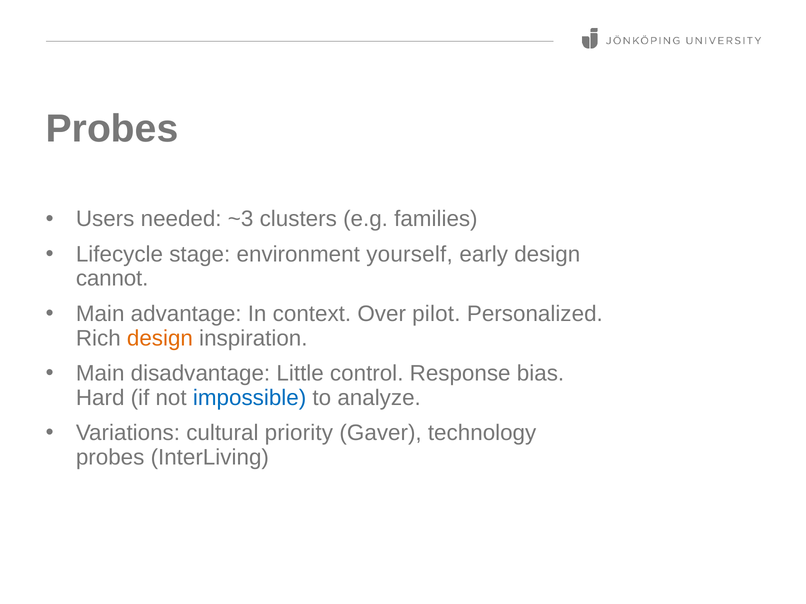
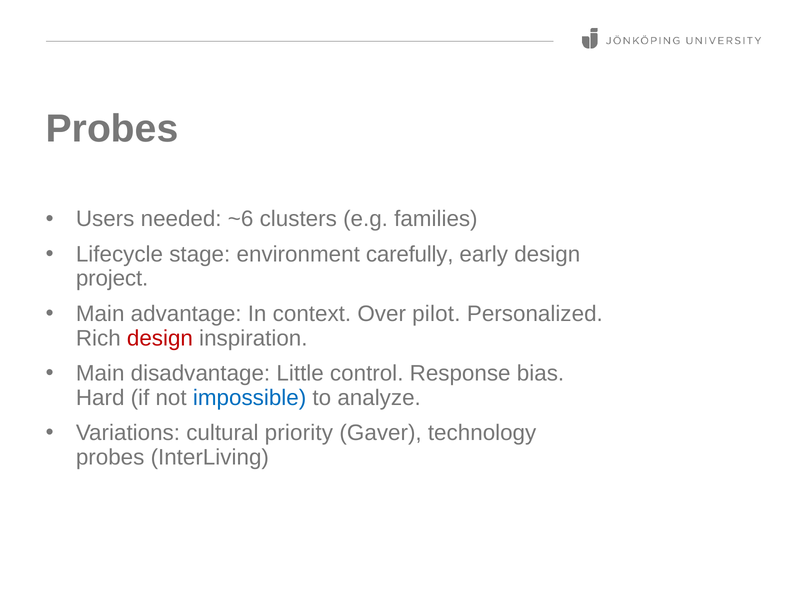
~3: ~3 -> ~6 (241, 219)
yourself: yourself -> carefully (410, 255)
cannot: cannot -> project (112, 279)
design colour: orange -> red (160, 338)
